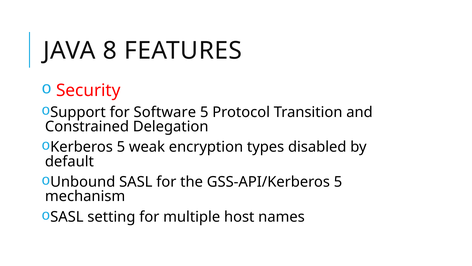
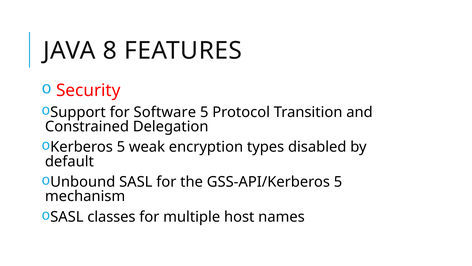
setting: setting -> classes (111, 217)
